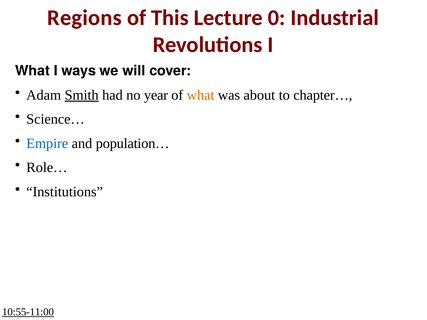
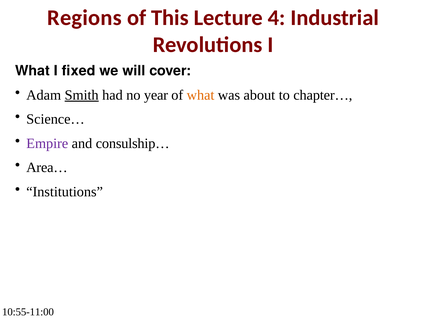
0: 0 -> 4 (277, 18)
ways: ways -> fixed (79, 71)
Empire colour: blue -> purple (47, 144)
population…: population… -> consulship… (133, 144)
Role…: Role… -> Area… (47, 168)
10:55-11:00 underline: present -> none (28, 312)
